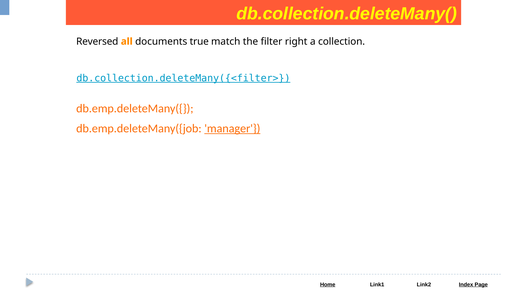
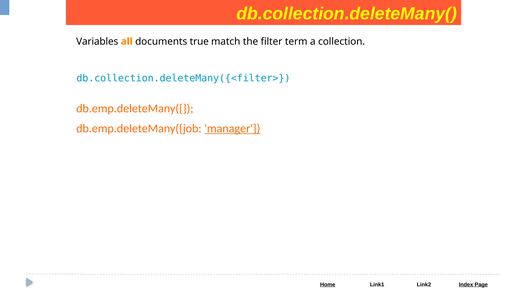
Reversed: Reversed -> Variables (97, 41)
right: right -> term (296, 41)
db.collection.deleteMany({<filter> underline: present -> none (183, 78)
